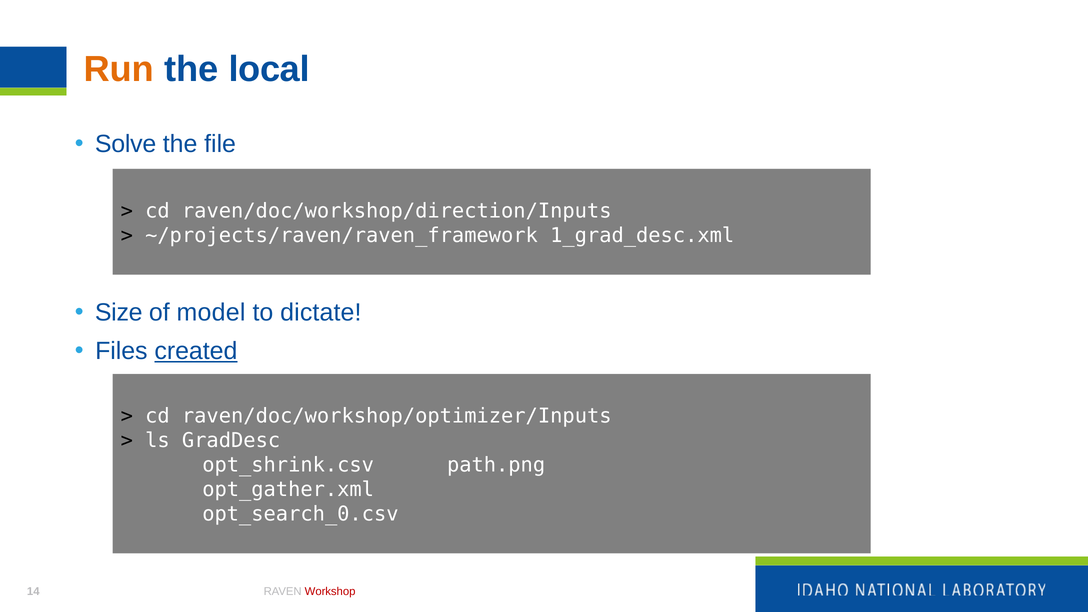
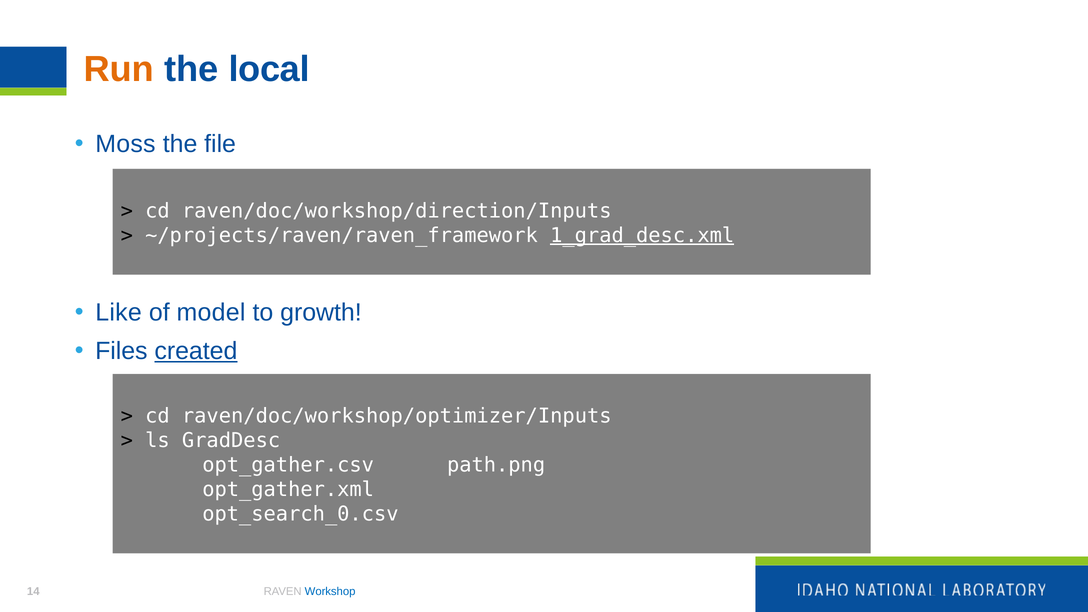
Solve: Solve -> Moss (125, 144)
1_grad_desc.xml underline: none -> present (642, 235)
Size: Size -> Like (119, 313)
dictate: dictate -> growth (321, 313)
opt_shrink.csv: opt_shrink.csv -> opt_gather.csv (288, 465)
Workshop colour: red -> blue (330, 592)
